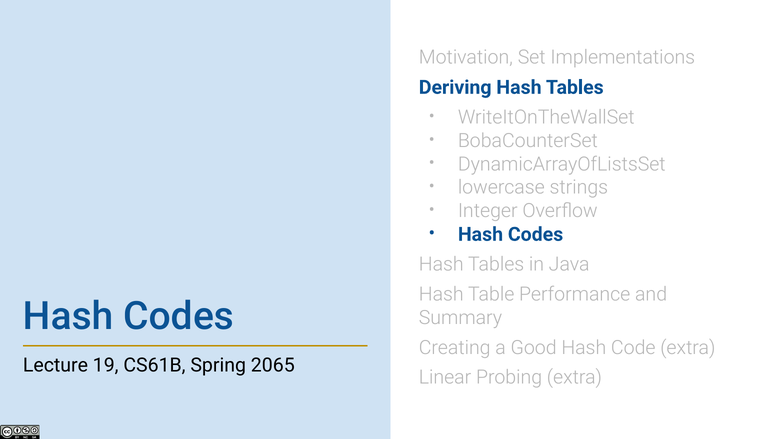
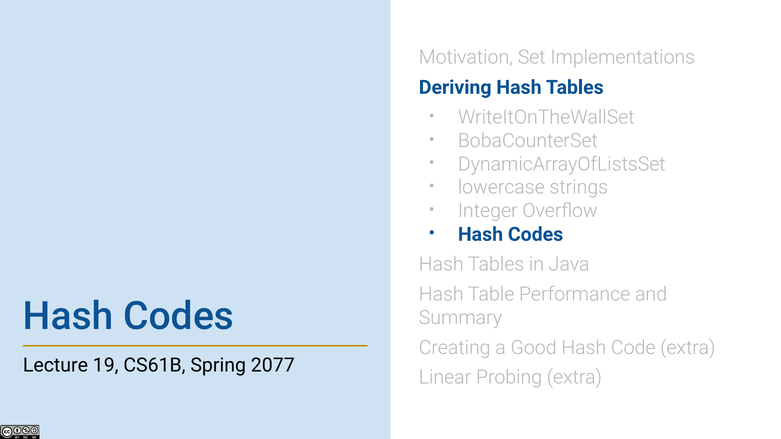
2065: 2065 -> 2077 (273, 366)
